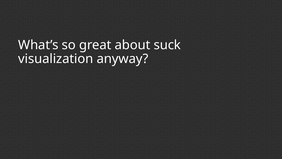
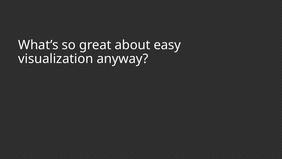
suck: suck -> easy (167, 45)
